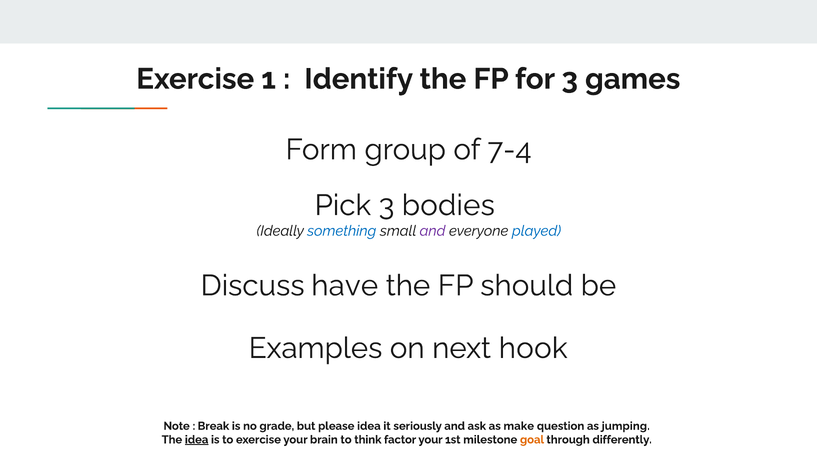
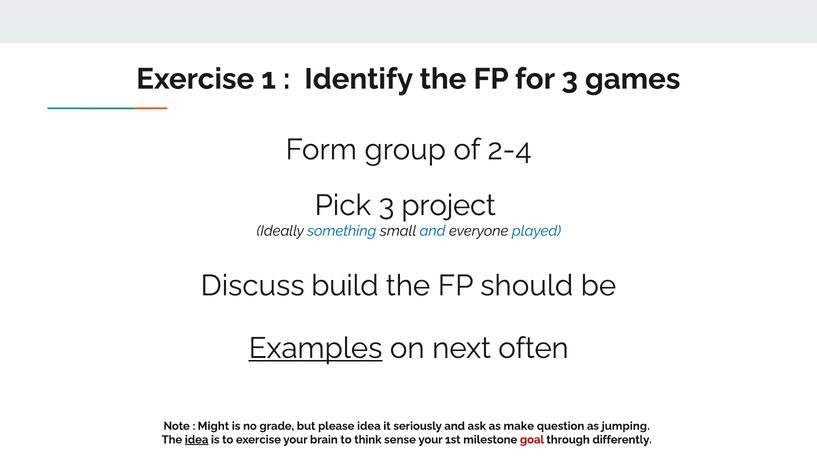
7-4: 7-4 -> 2-4 (509, 150)
bodies: bodies -> project (449, 206)
and colour: purple -> blue (432, 231)
have: have -> build (345, 286)
Examples underline: none -> present (316, 349)
hook: hook -> often (533, 349)
Break: Break -> Might (213, 427)
factor: factor -> sense (400, 440)
goal colour: orange -> red (532, 440)
